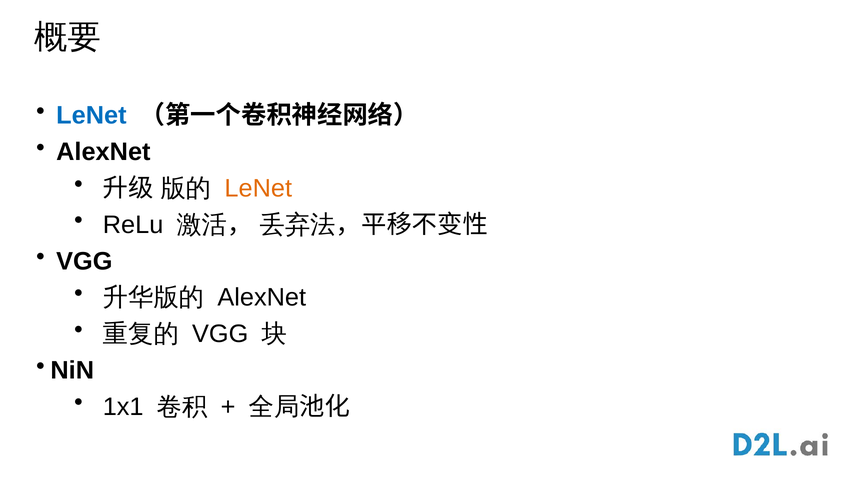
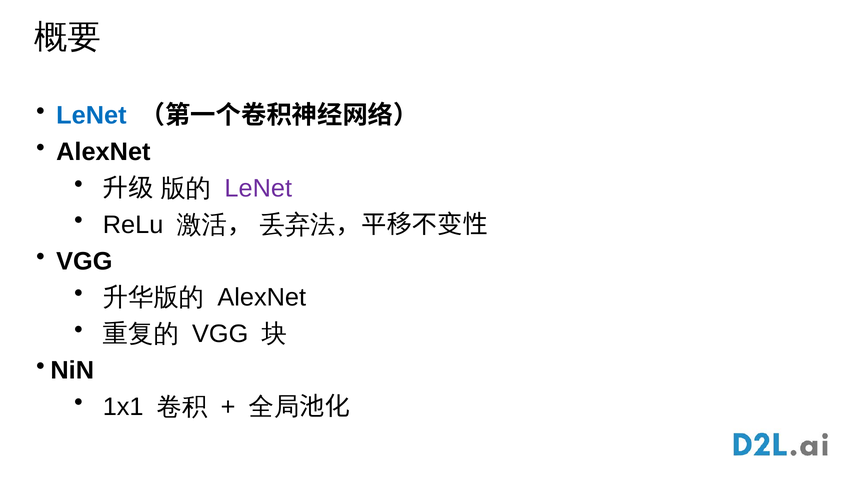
LeNet colour: orange -> purple (258, 189)
